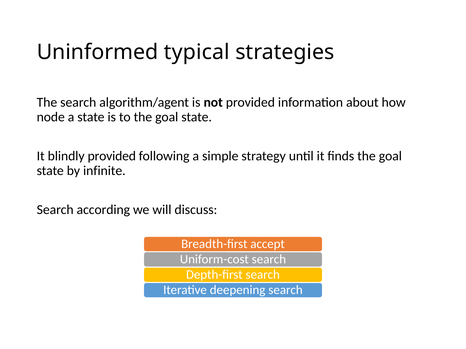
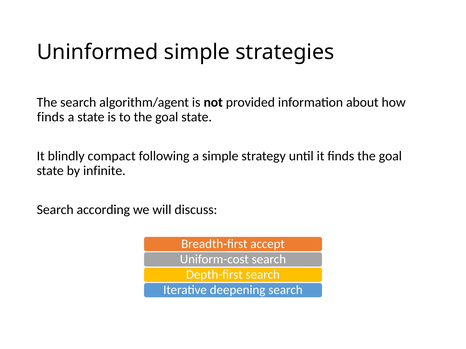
Uninformed typical: typical -> simple (197, 52)
node: node -> finds (51, 117)
blindly provided: provided -> compact (112, 156)
